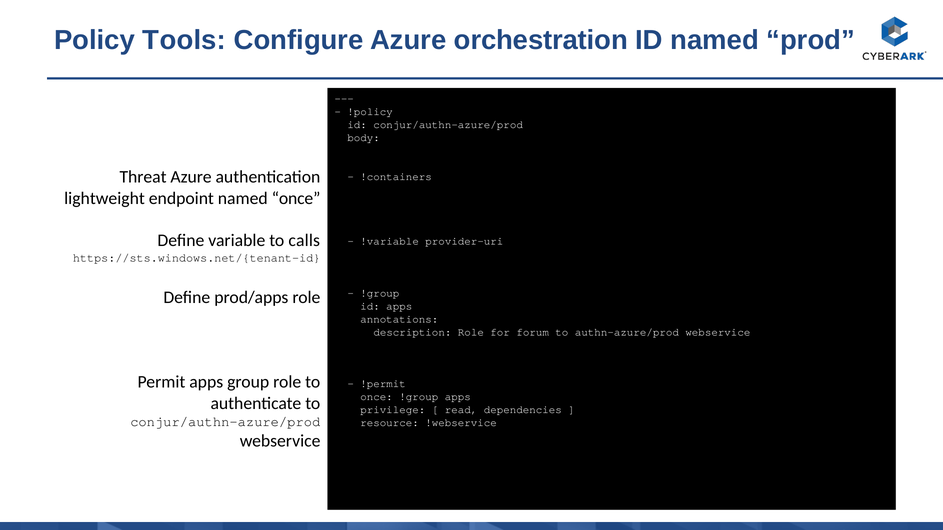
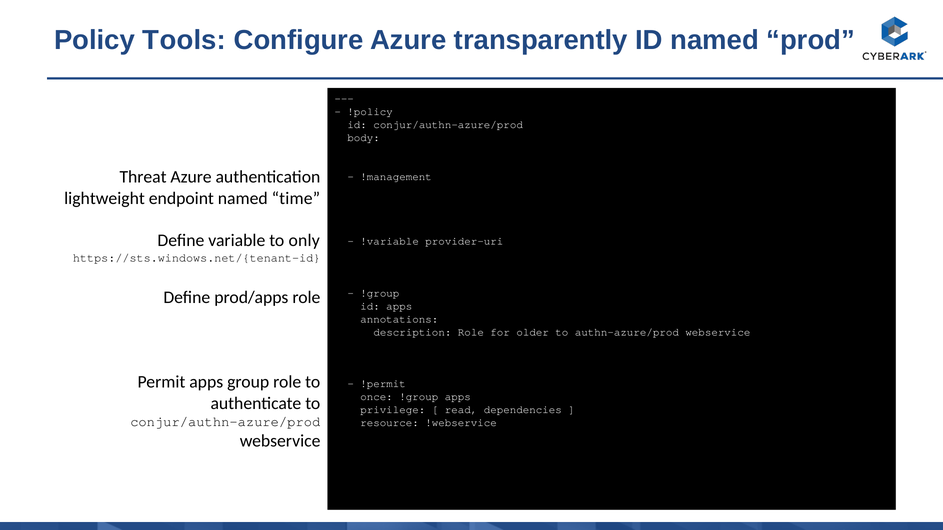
orchestration: orchestration -> transparently (541, 40)
!containers: !containers -> !management (396, 177)
named once: once -> time (296, 198)
calls: calls -> only (304, 241)
forum: forum -> older (533, 332)
